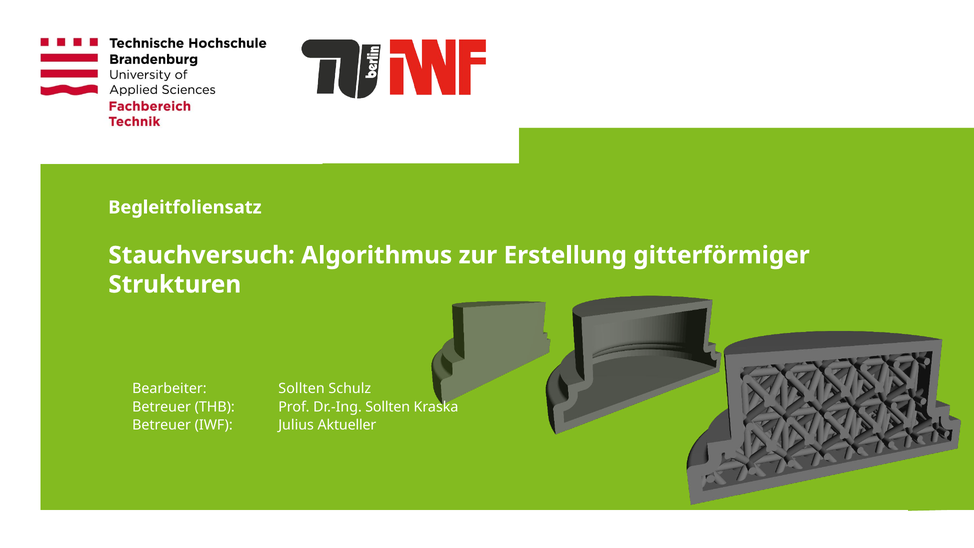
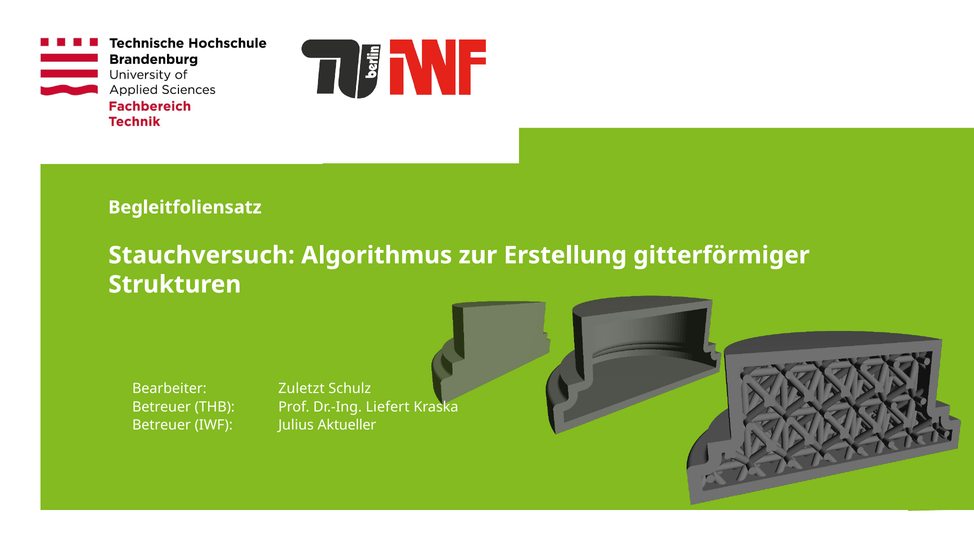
Bearbeiter Sollten: Sollten -> Zuletzt (302, 389)
Dr.-Ing Sollten: Sollten -> Liefert (388, 407)
